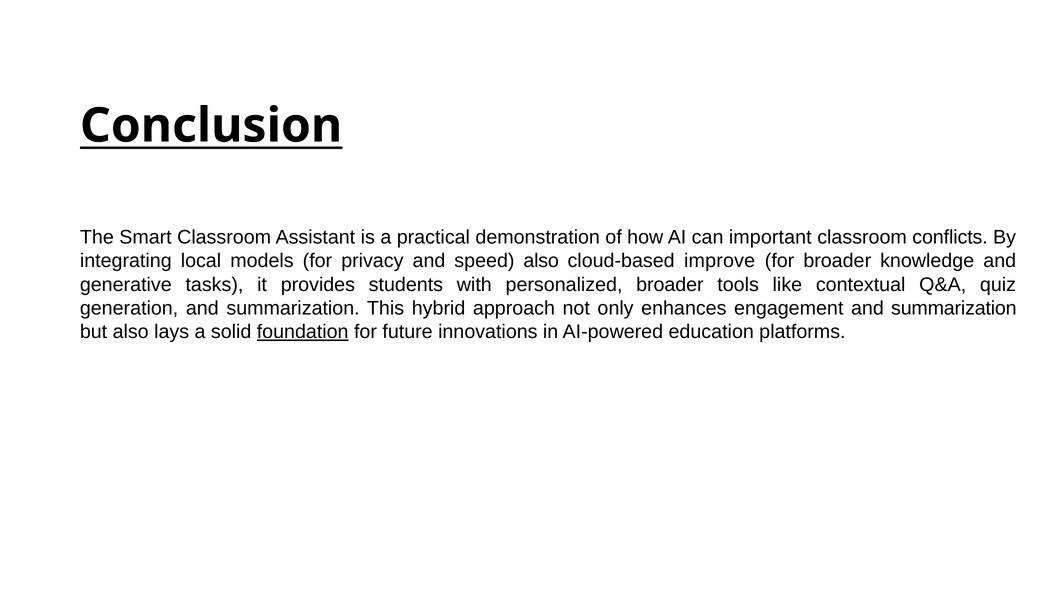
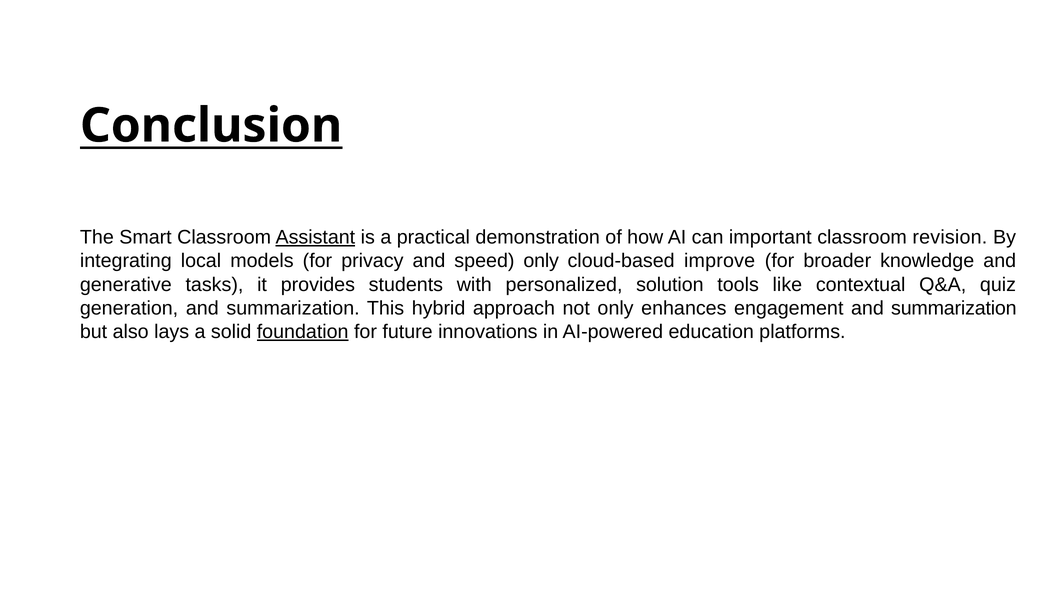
Assistant underline: none -> present (315, 237)
conflicts: conflicts -> revision (950, 237)
speed also: also -> only (541, 261)
personalized broader: broader -> solution (670, 285)
